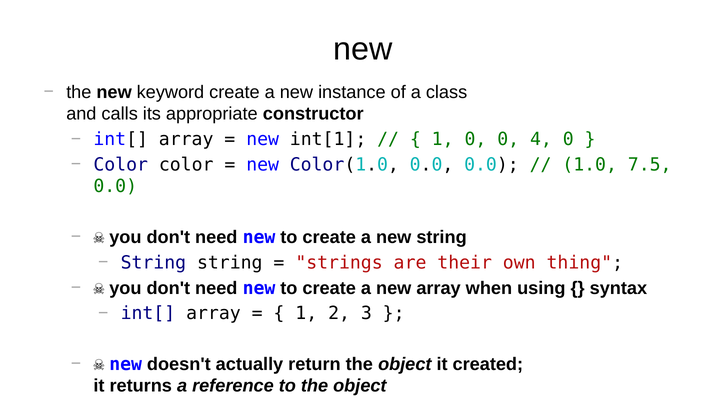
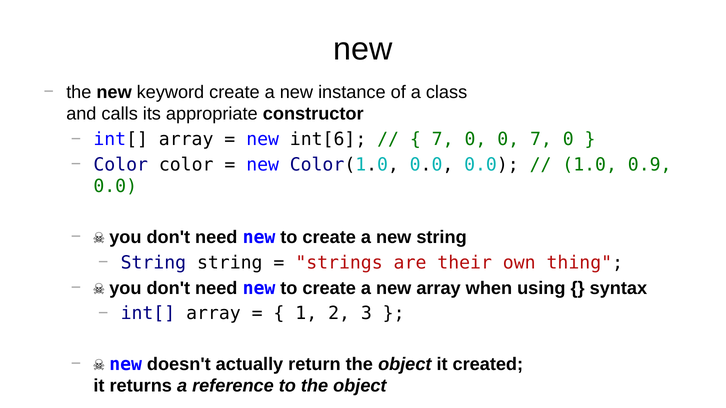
int[1: int[1 -> int[6 (328, 139)
1: 1 -> 7 (443, 139)
0 4: 4 -> 7 (541, 139)
7.5: 7.5 -> 0.9 (650, 165)
